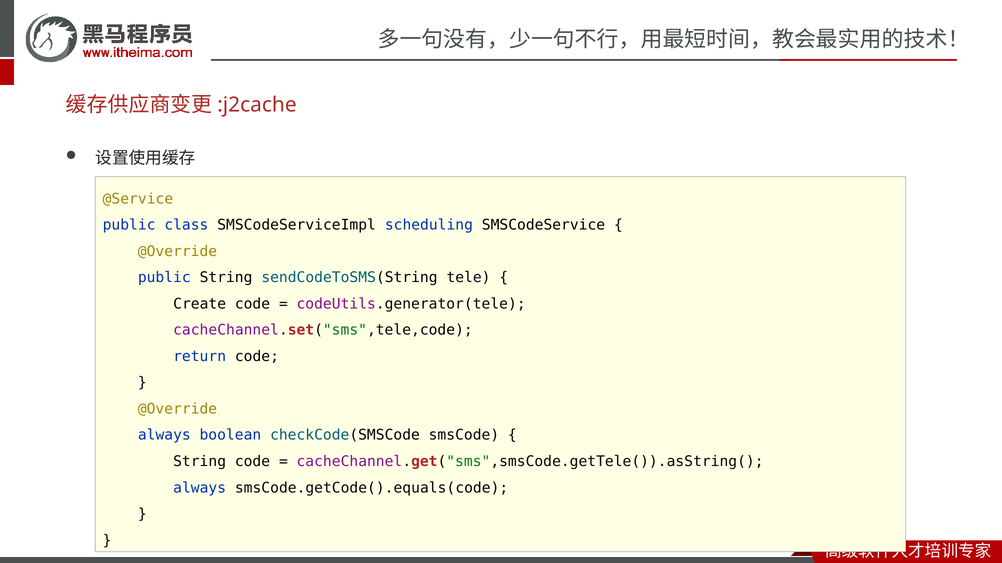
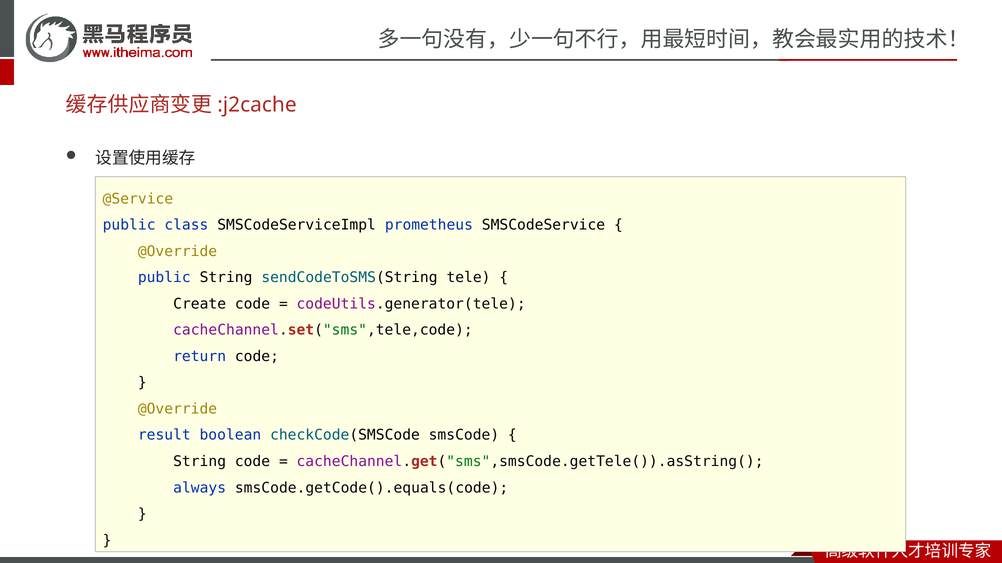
scheduling: scheduling -> prometheus (429, 225)
always: always -> result (164, 436)
